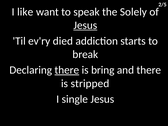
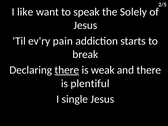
Jesus underline: present -> none (85, 25)
died: died -> pain (63, 41)
bring: bring -> weak (103, 70)
stripped: stripped -> plentiful (90, 83)
